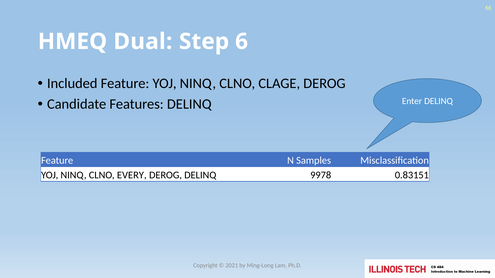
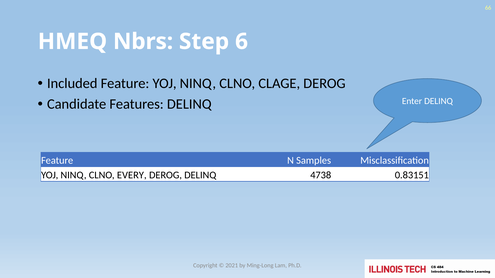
Dual: Dual -> Nbrs (143, 42)
9978: 9978 -> 4738 (321, 175)
